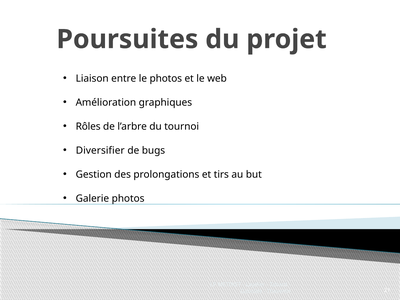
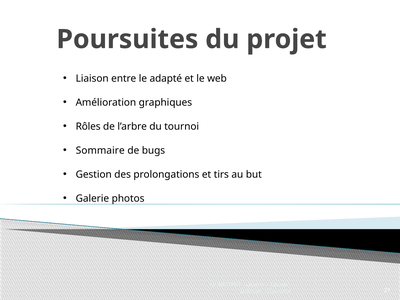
le photos: photos -> adapté (166, 78)
Diversifier: Diversifier -> Sommaire (100, 150)
